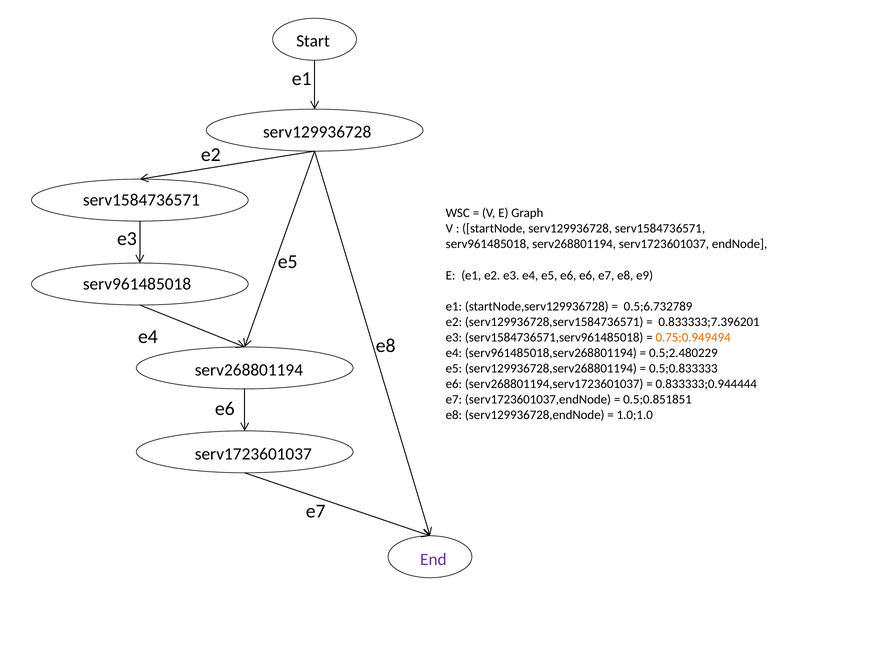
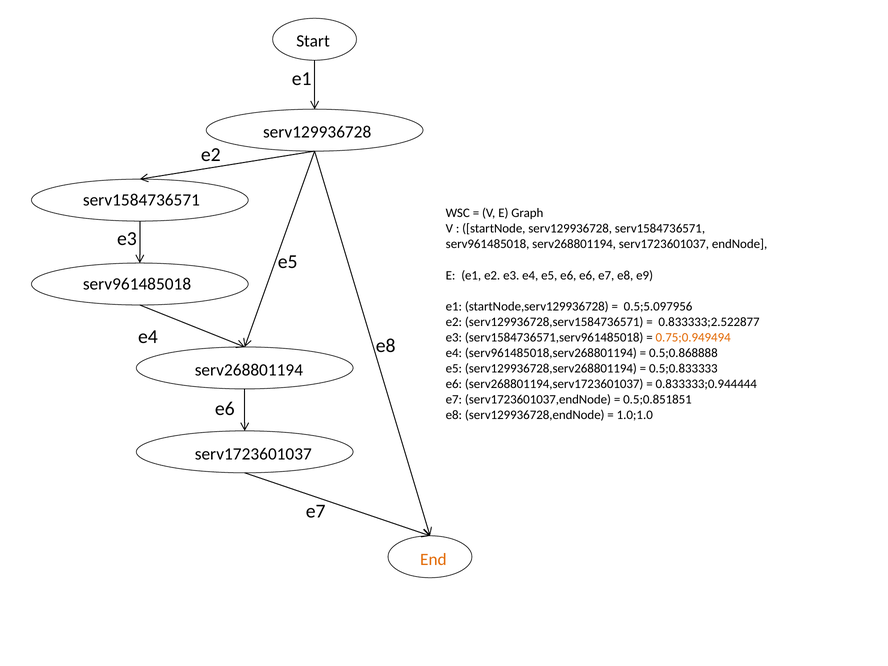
0.5;6.732789: 0.5;6.732789 -> 0.5;5.097956 (658, 306)
0.833333;7.396201: 0.833333;7.396201 -> 0.833333;2.522877 (709, 322)
0.5;2.480229: 0.5;2.480229 -> 0.5;0.868888 (683, 353)
End colour: purple -> orange (433, 560)
